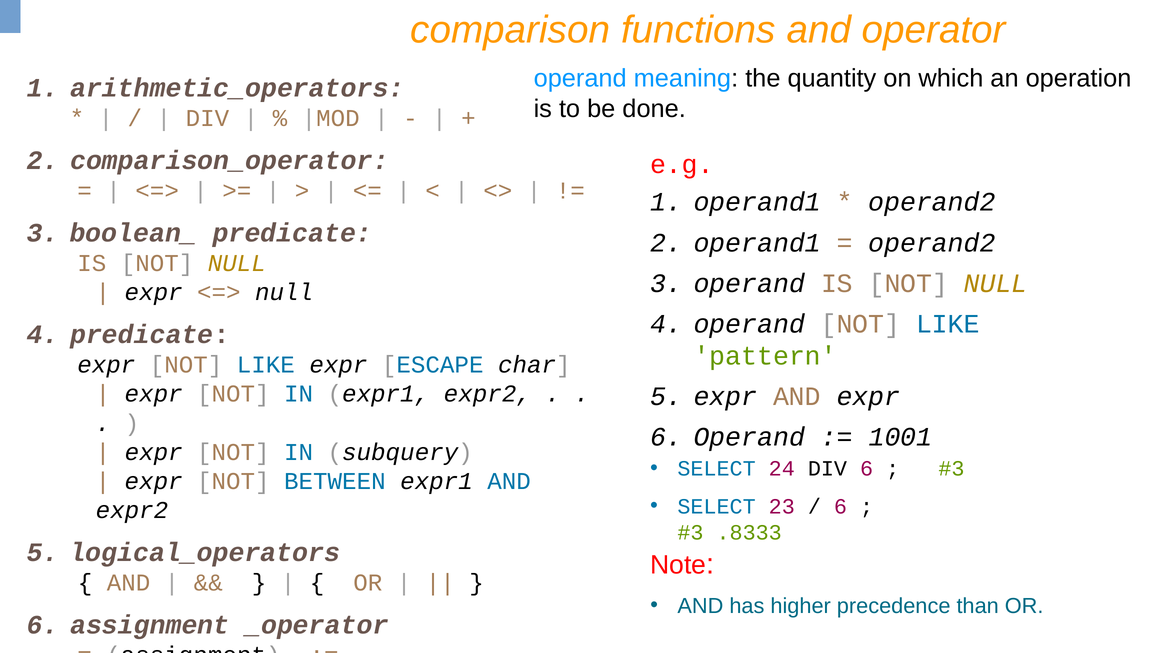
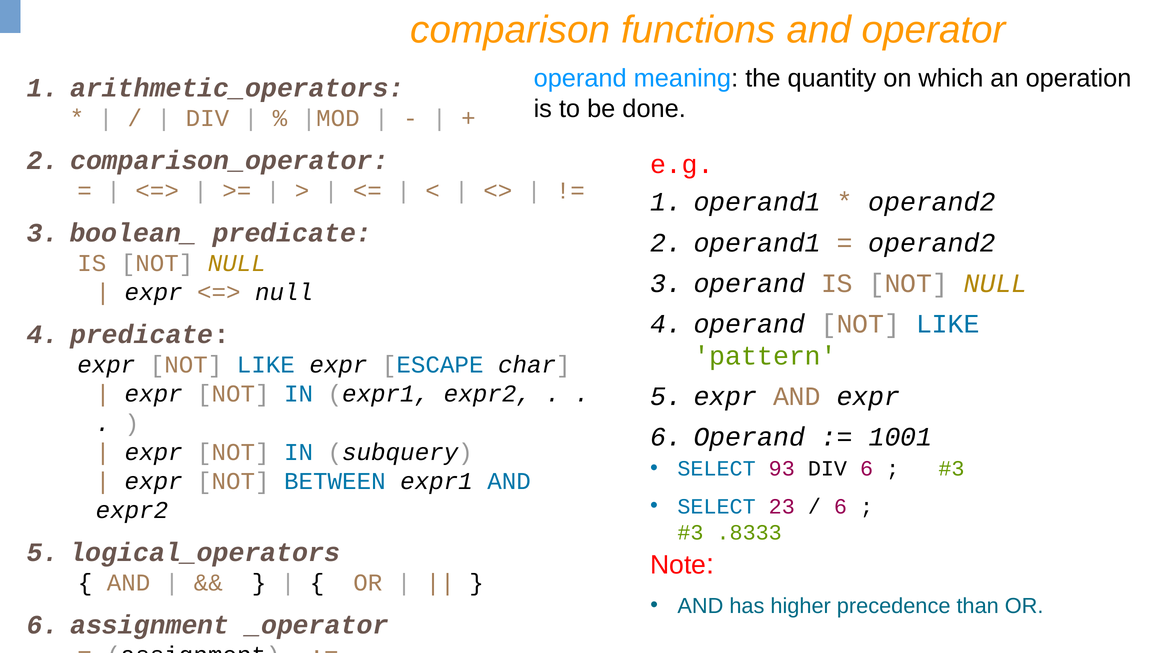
24: 24 -> 93 (782, 468)
